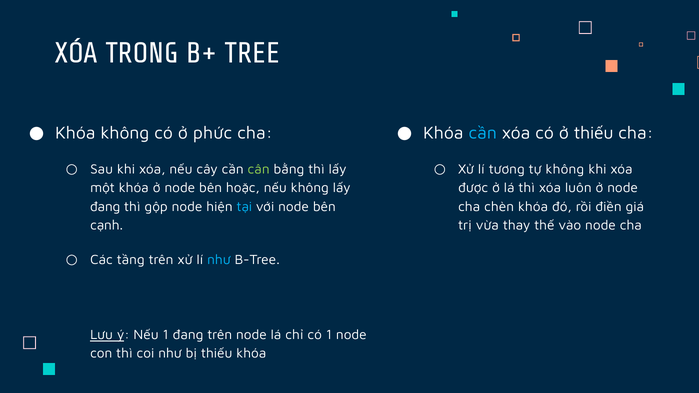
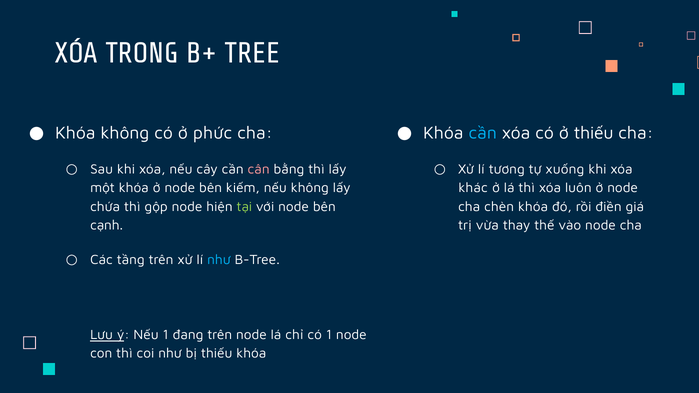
cân colour: light green -> pink (259, 169)
tự không: không -> xuống (565, 169)
hoặc: hoặc -> kiếm (243, 188)
được: được -> khác (473, 188)
đang: đang -> chứa (105, 207)
tại colour: light blue -> light green (244, 207)
